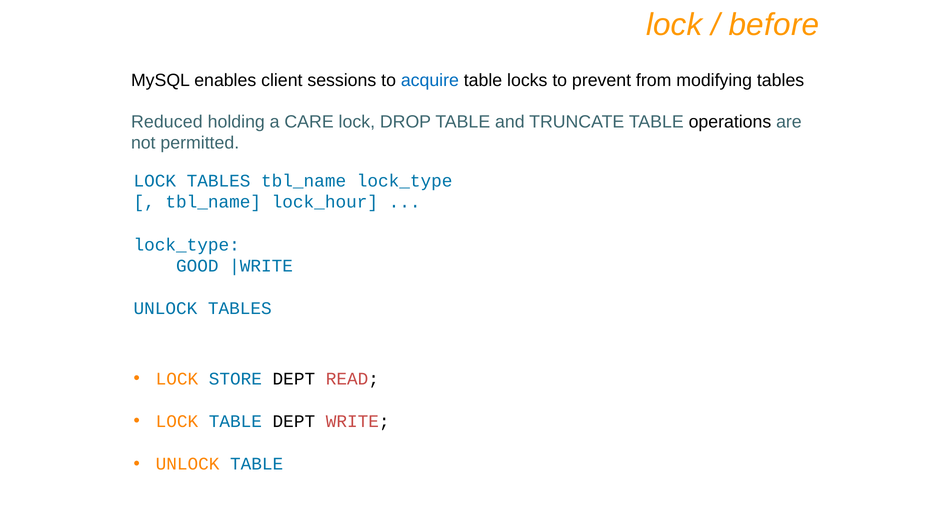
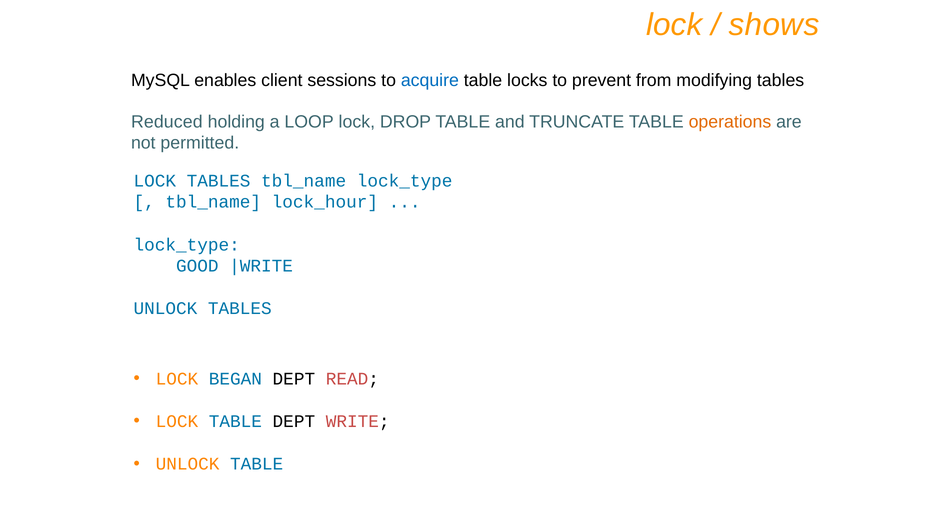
before: before -> shows (774, 25)
CARE: CARE -> LOOP (309, 122)
operations colour: black -> orange (730, 122)
STORE: STORE -> BEGAN (235, 379)
